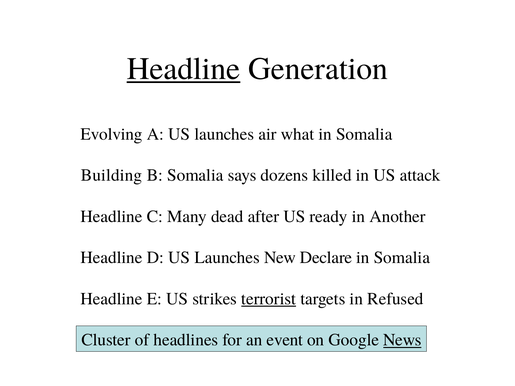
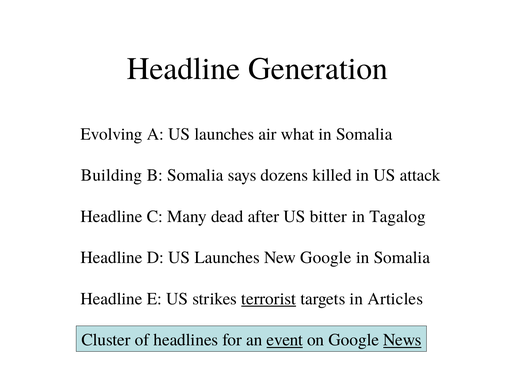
Headline underline: present -> none (183, 69)
ready: ready -> bitter (328, 217)
Another: Another -> Tagalog (398, 217)
New Declare: Declare -> Google (326, 258)
Refused: Refused -> Articles (395, 299)
event underline: none -> present (285, 340)
